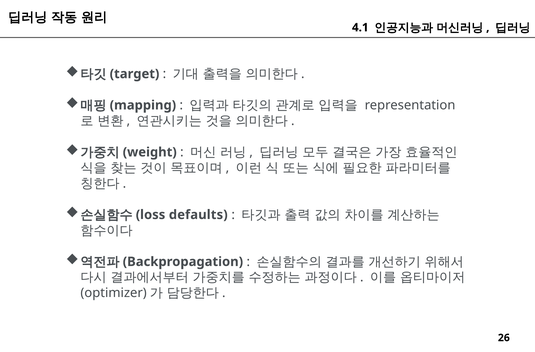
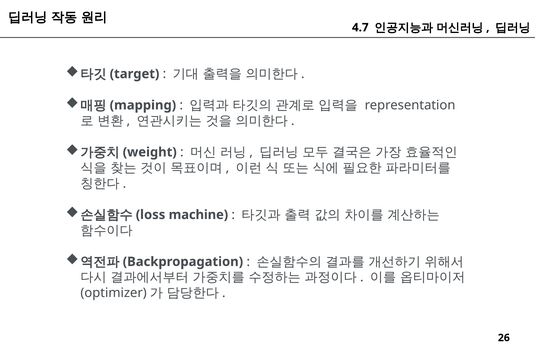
4.1: 4.1 -> 4.7 (360, 27)
defaults: defaults -> machine (198, 214)
